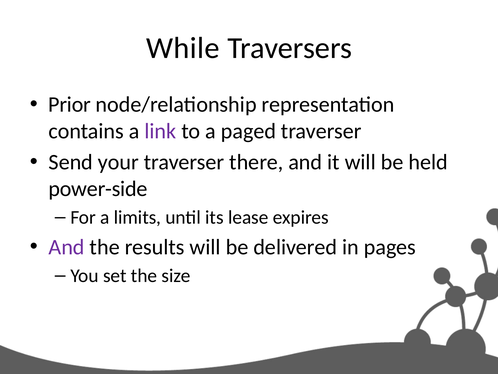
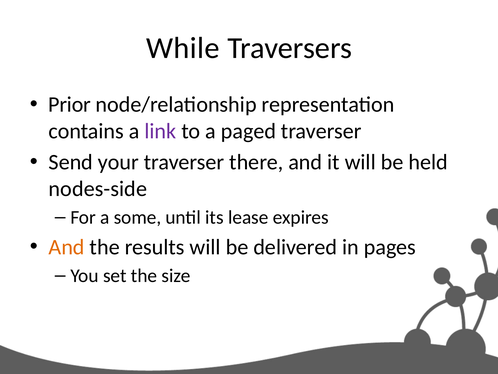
power-side: power-side -> nodes-side (98, 189)
limits: limits -> some (137, 217)
And colour: purple -> orange (67, 247)
